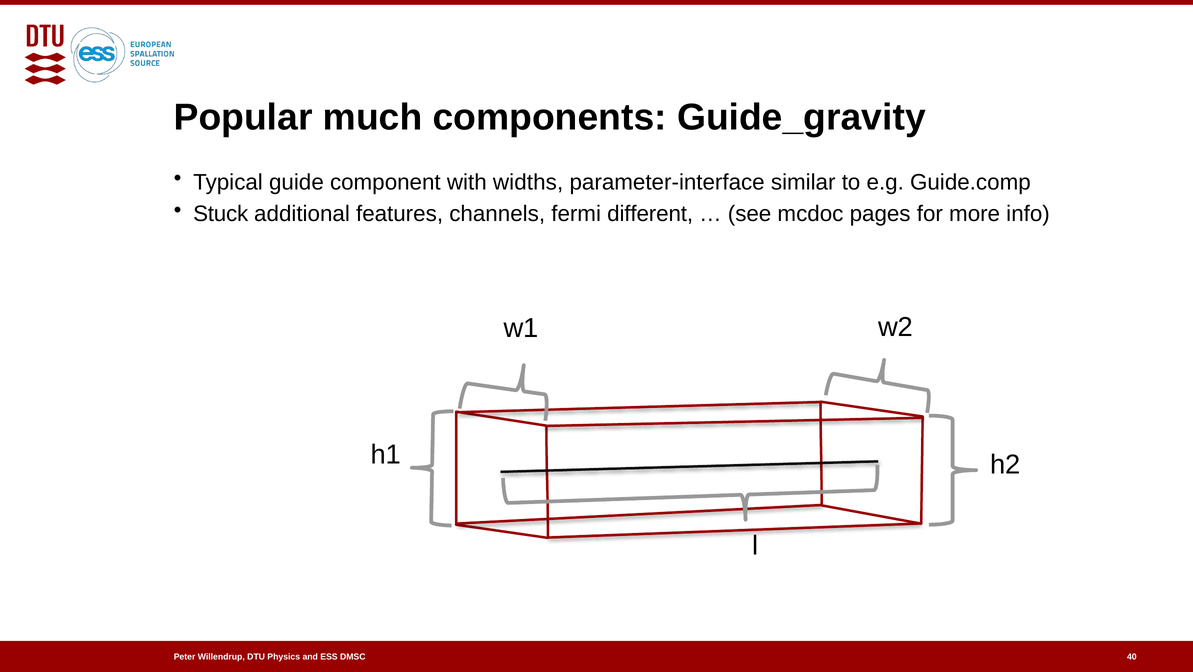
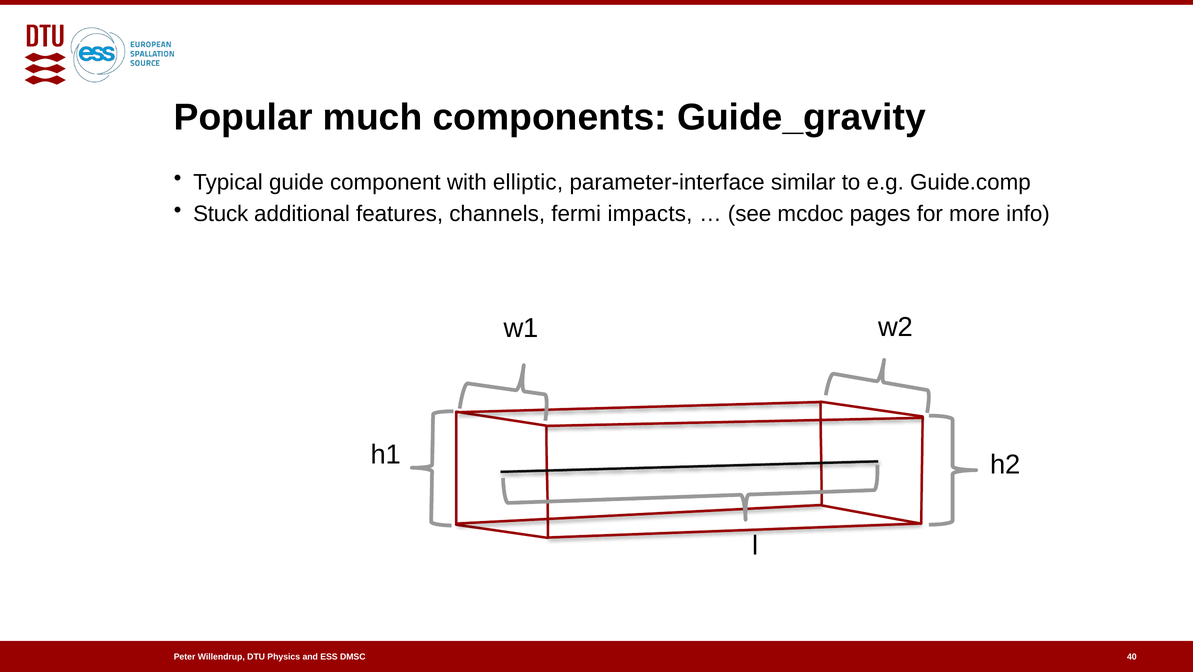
widths: widths -> elliptic (528, 182)
different: different -> impacts (650, 214)
